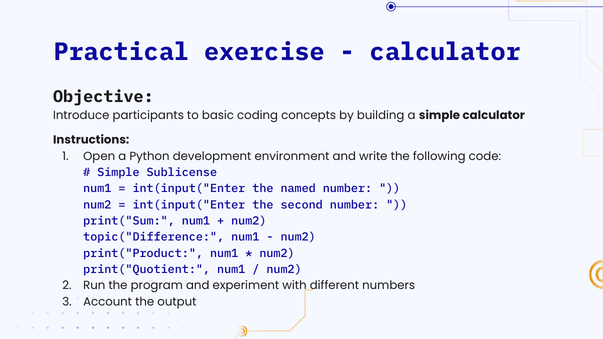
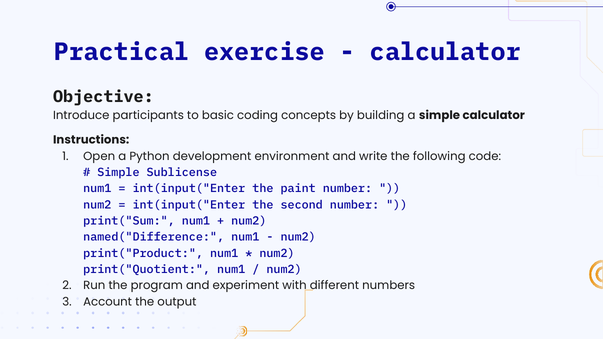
named: named -> paint (298, 189)
topic("Difference: topic("Difference -> named("Difference (154, 237)
